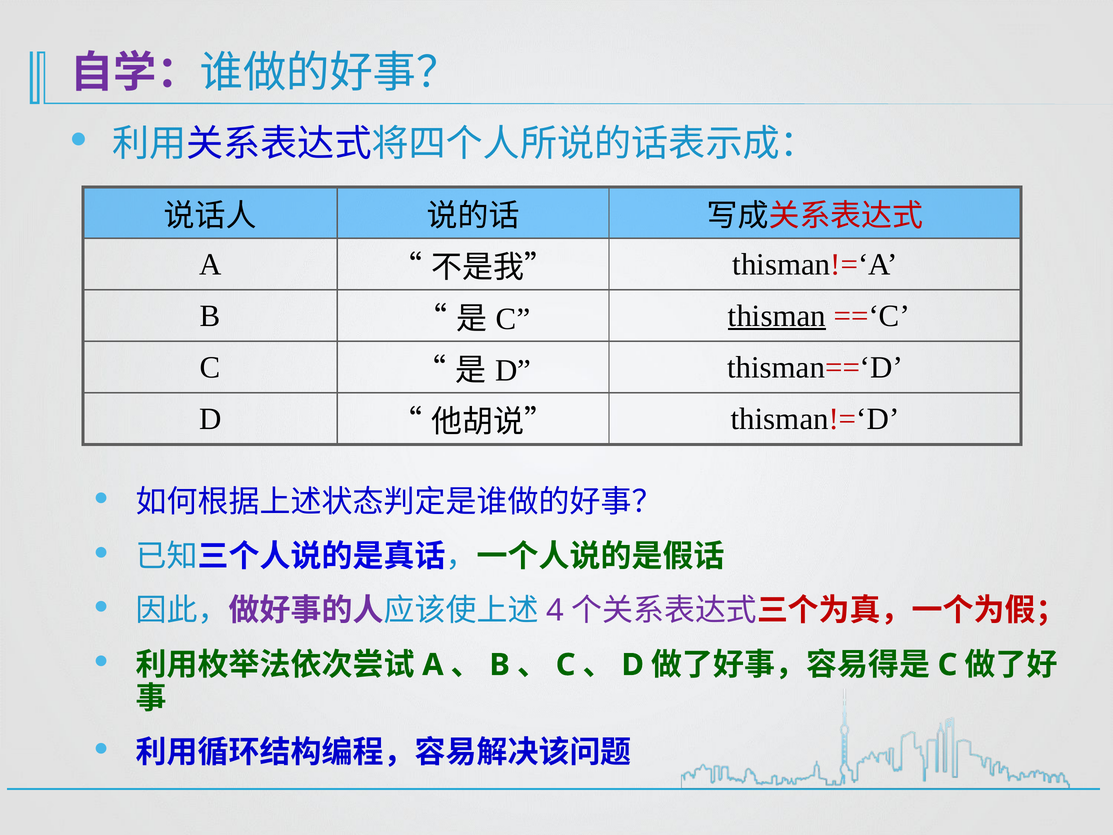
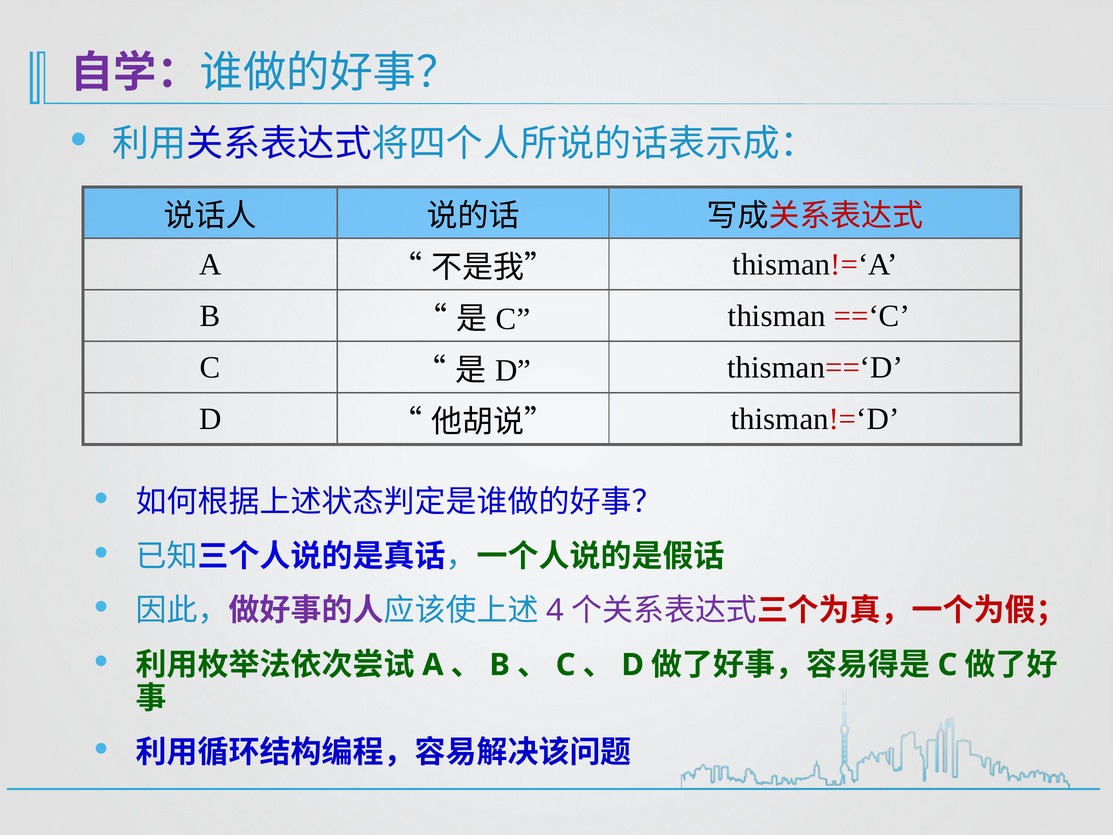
thisman underline: present -> none (777, 316)
